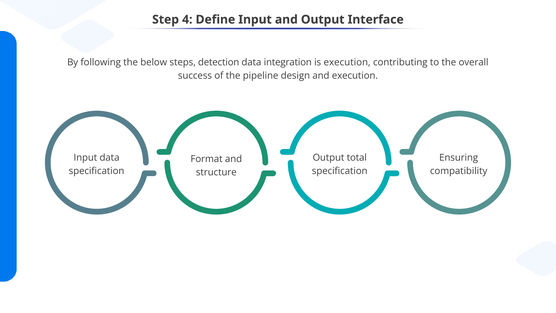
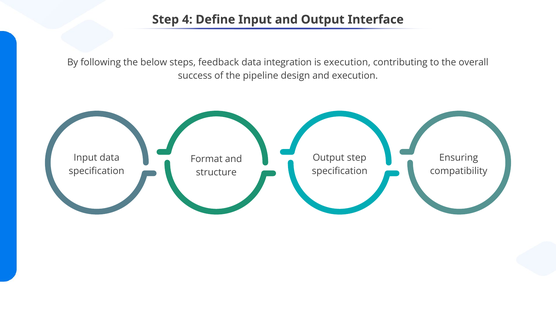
detection: detection -> feedback (219, 62)
Output total: total -> step (357, 158)
